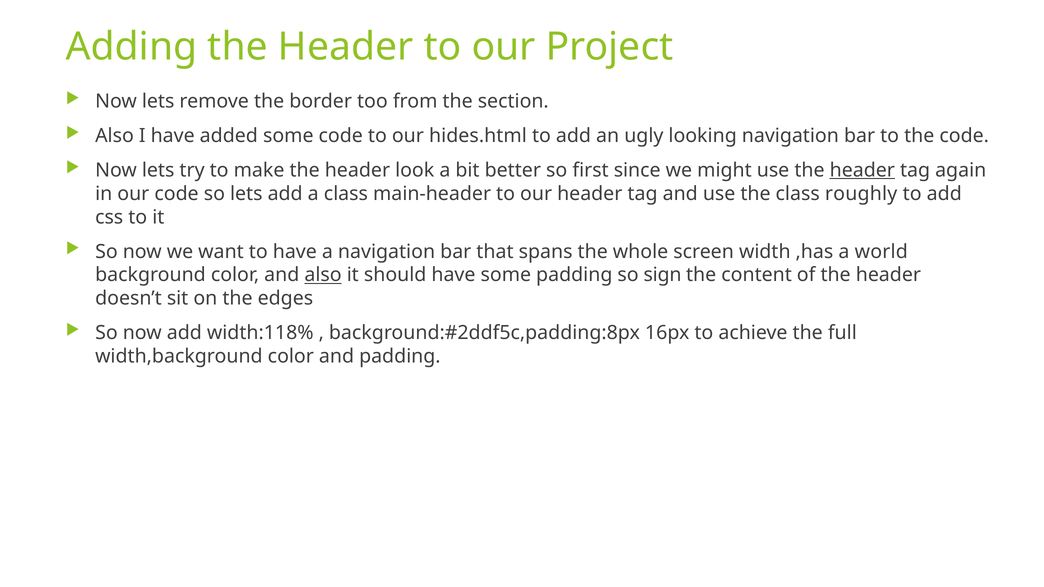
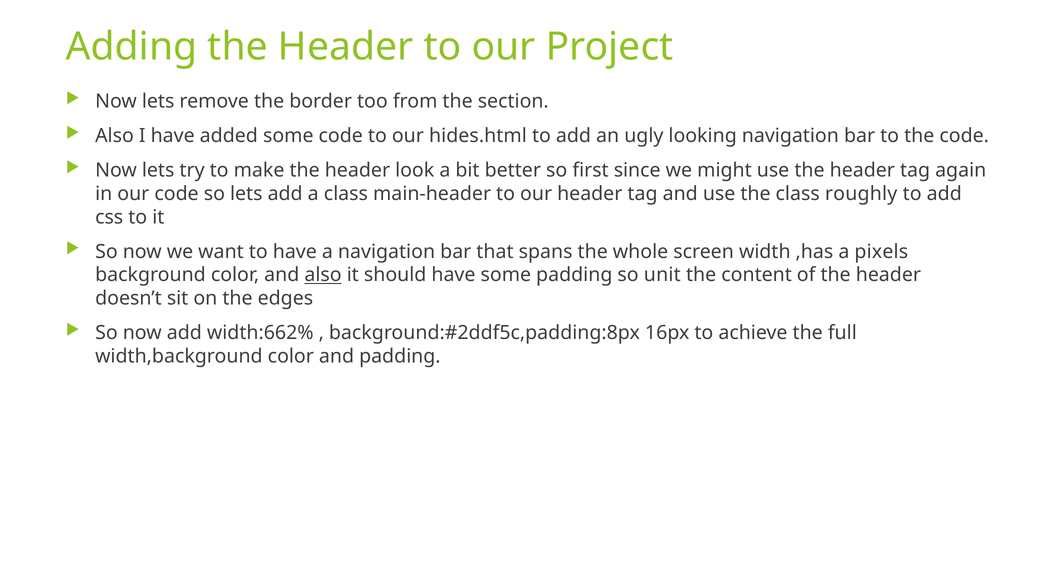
header underline: present -> none (862, 170)
world: world -> pixels (881, 252)
sign: sign -> unit (662, 275)
width:118%: width:118% -> width:662% (260, 333)
